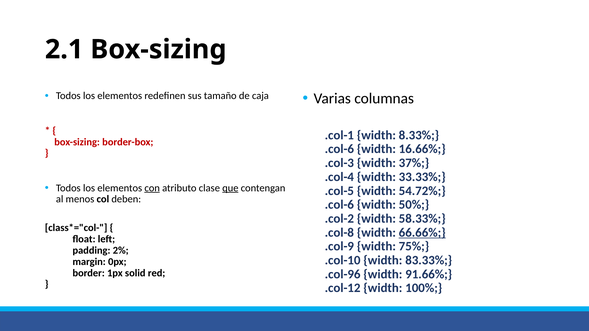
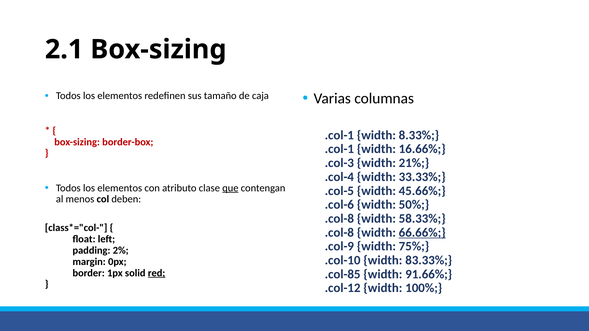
.col-6: .col-6 -> .col-1 (339, 149)
37%: 37% -> 21% (414, 163)
con underline: present -> none (152, 188)
54.72%: 54.72% -> 45.66% (422, 191)
.col-2: .col-2 -> .col-8 (339, 219)
red underline: none -> present (157, 273)
.col-96: .col-96 -> .col-85 (343, 274)
